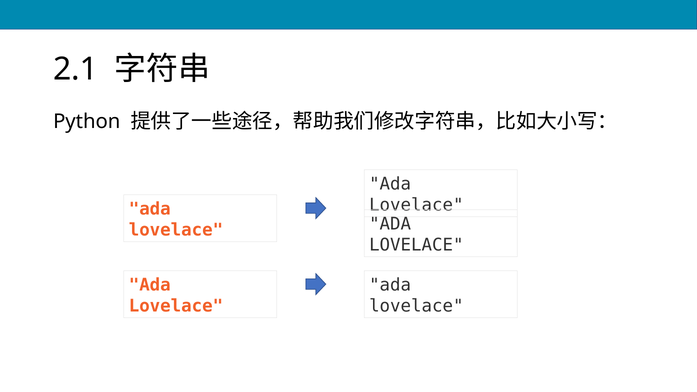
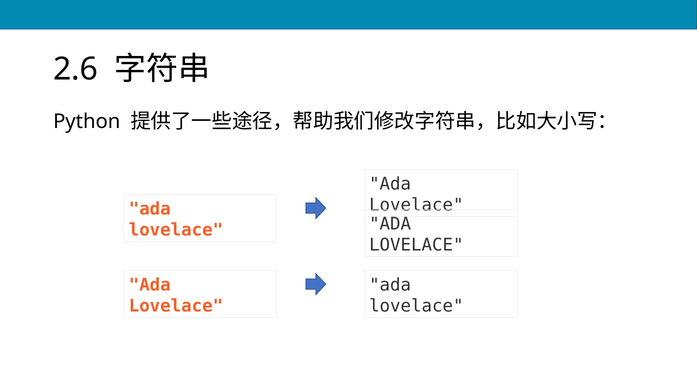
2.1: 2.1 -> 2.6 (76, 69)
